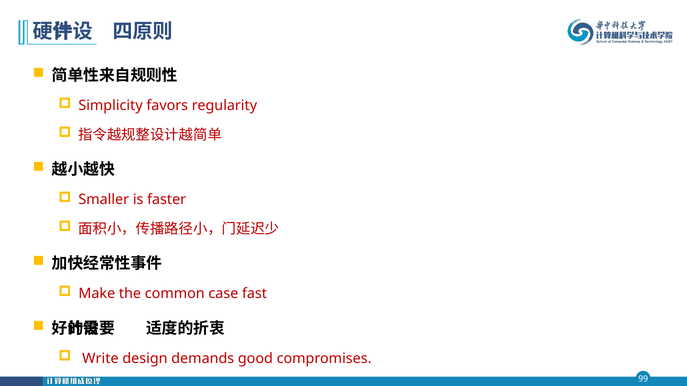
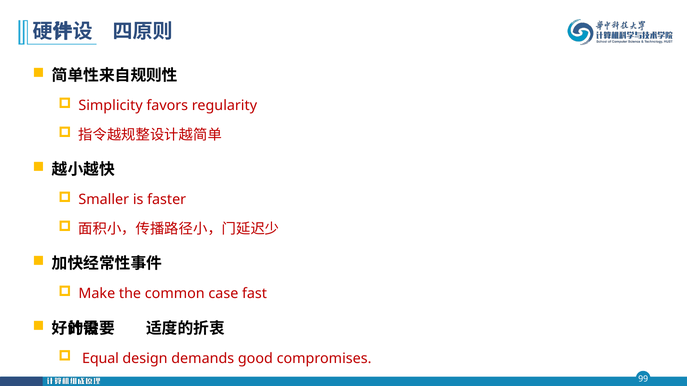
Write: Write -> Equal (100, 359)
